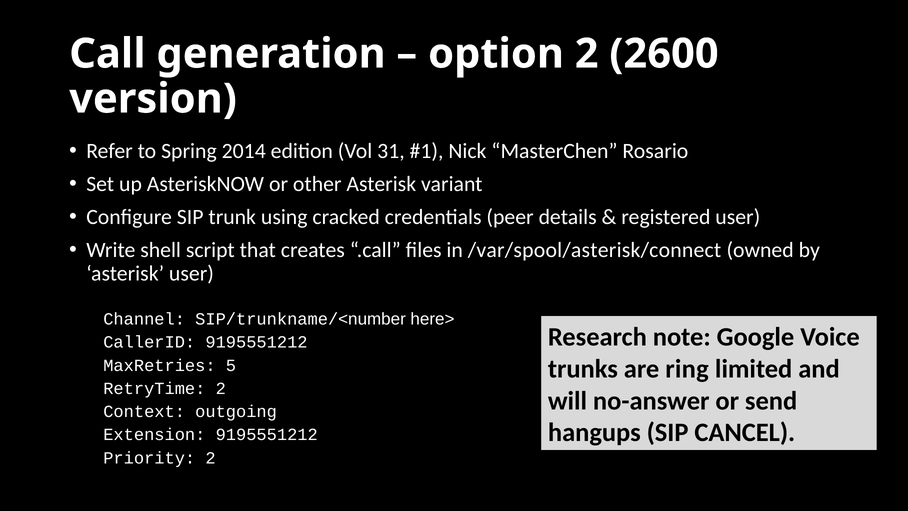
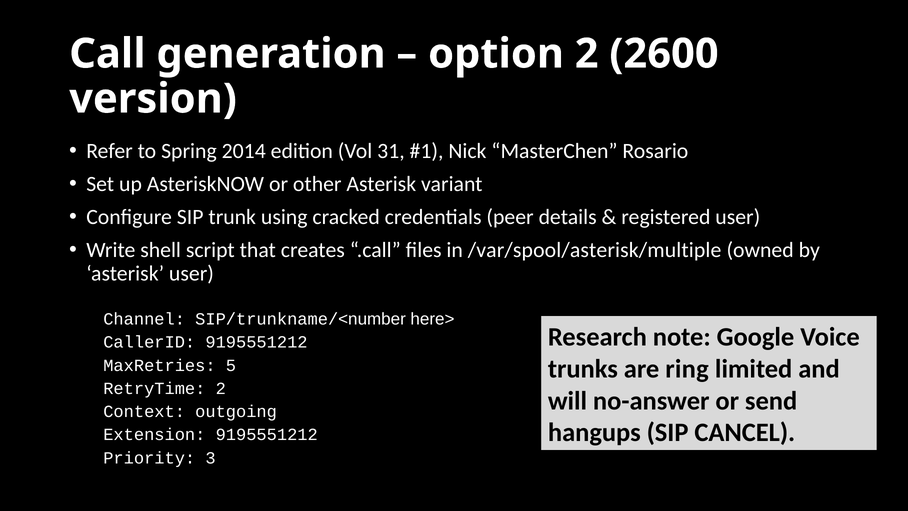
/var/spool/asterisk/connect: /var/spool/asterisk/connect -> /var/spool/asterisk/multiple (595, 250)
Priority 2: 2 -> 3 (211, 458)
